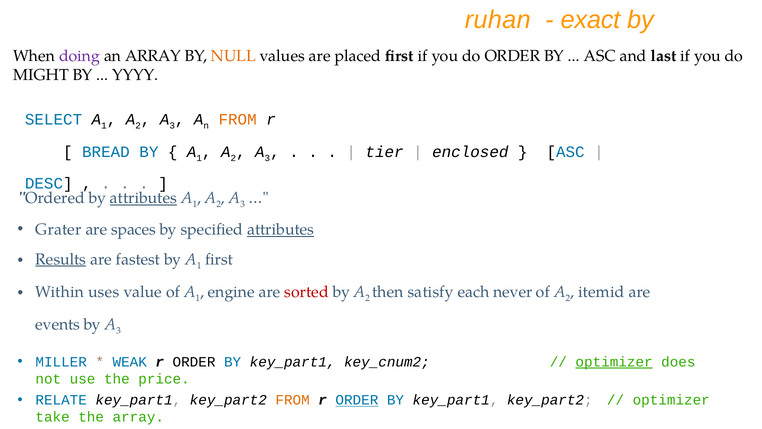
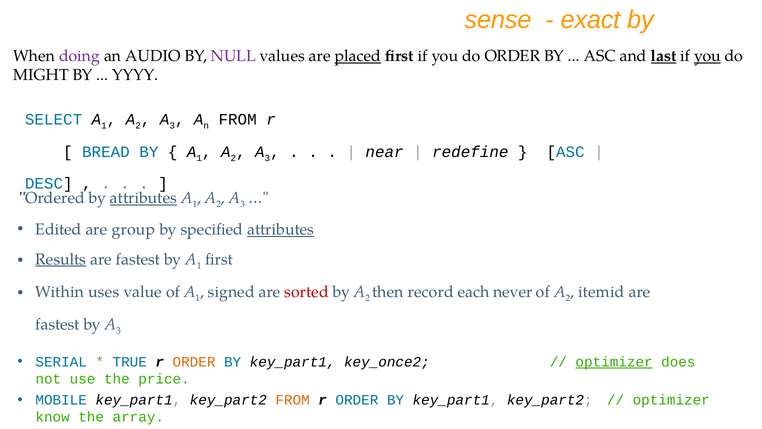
ruhan: ruhan -> sense (498, 20)
an ARRAY: ARRAY -> AUDIO (153, 56)
NULL colour: orange -> purple (233, 56)
placed underline: none -> present (358, 56)
last underline: none -> present (664, 56)
you underline: none -> present (708, 56)
FROM colour: orange -> black (238, 120)
tier: tier -> near (385, 152)
enclosed: enclosed -> redefine (470, 152)
Grater: Grater -> Edited (59, 229)
spaces: spaces -> group (133, 229)
engine: engine -> signed (231, 292)
satisfy: satisfy -> record (431, 292)
events: events -> fastest (58, 324)
MILLER: MILLER -> SERIAL (61, 362)
WEAK: WEAK -> TRUE (130, 362)
ORDER colour: black -> orange (194, 362)
key_cnum2: key_cnum2 -> key_once2 (387, 362)
RELATE: RELATE -> MOBILE (61, 400)
ORDER underline: present -> none (357, 400)
take: take -> know (53, 417)
